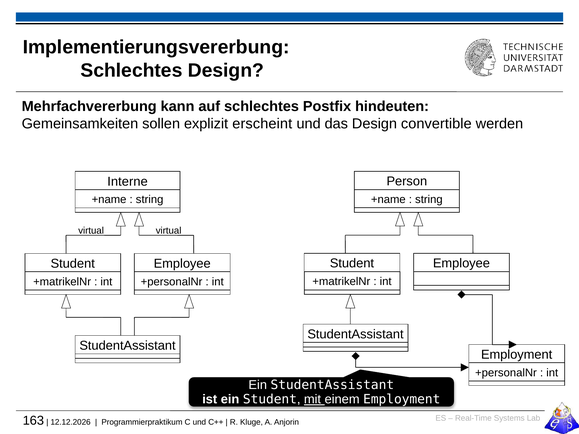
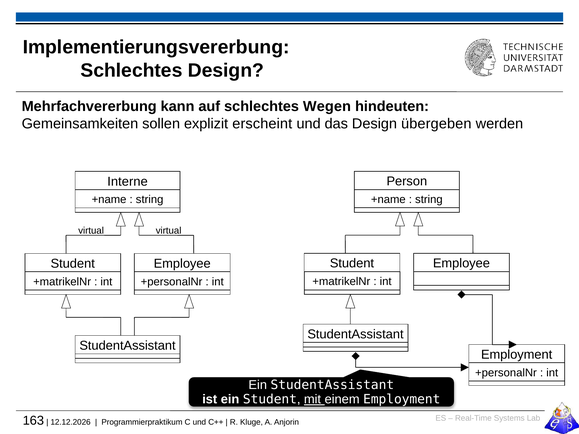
Postfix: Postfix -> Wegen (327, 107)
convertible: convertible -> übergeben (436, 124)
